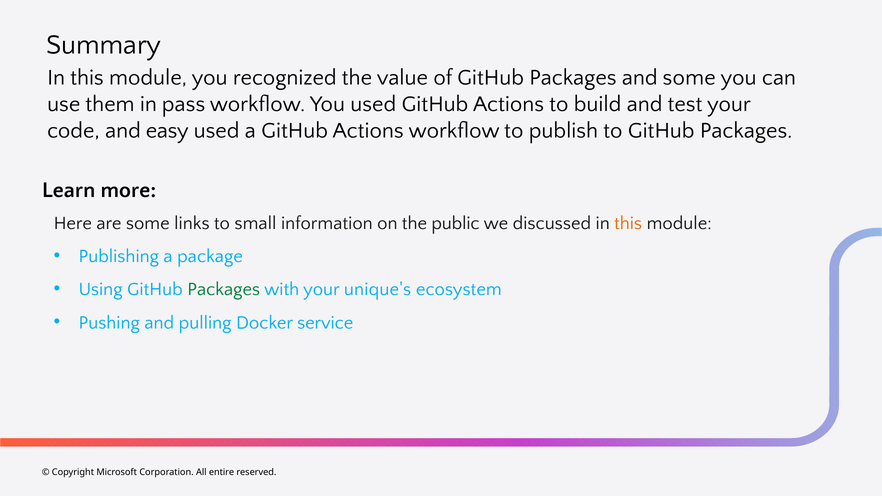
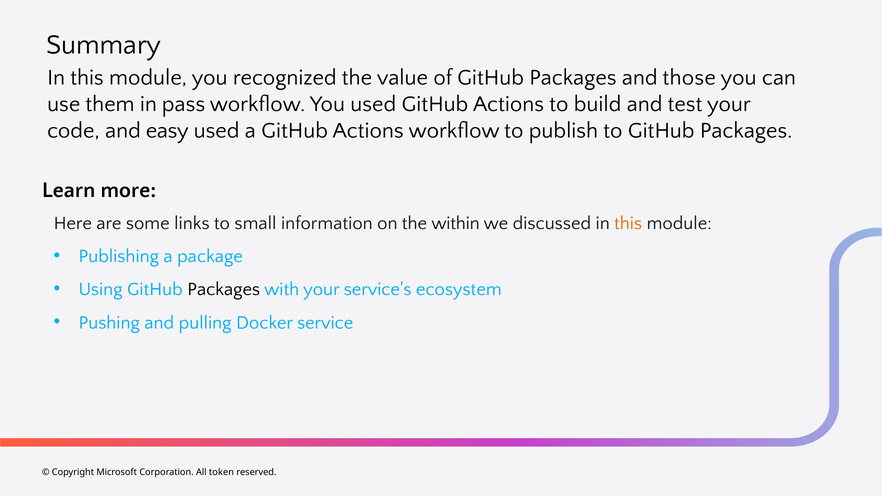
and some: some -> those (689, 78)
public: public -> within (456, 223)
Packages colour: green -> black (224, 289)
unique's: unique's -> service's (378, 289)
entire: entire -> token (221, 472)
